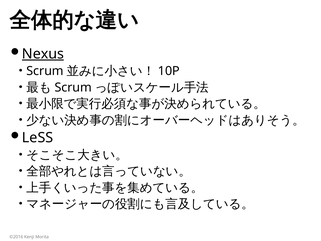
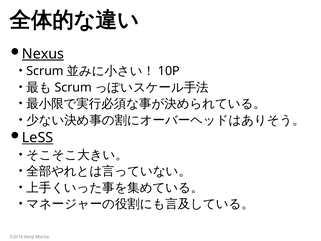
LeSS underline: none -> present (38, 138)
